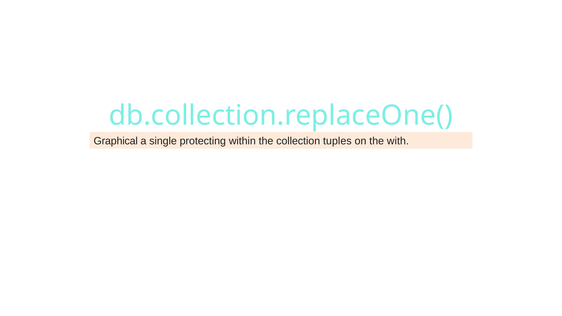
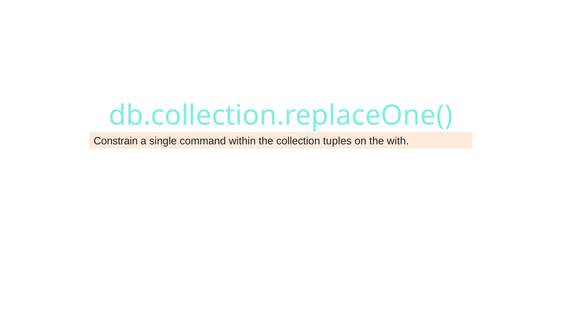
Graphical: Graphical -> Constrain (116, 141)
protecting: protecting -> command (203, 141)
